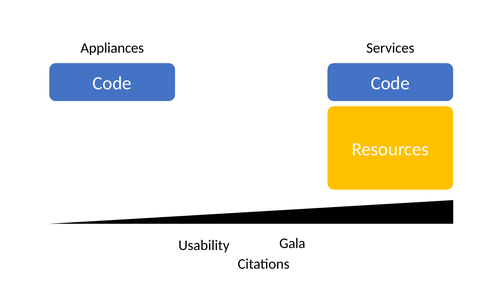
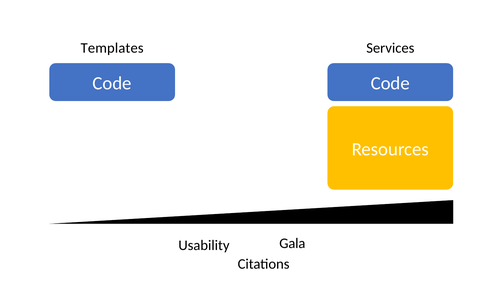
Appliances: Appliances -> Templates (112, 48)
